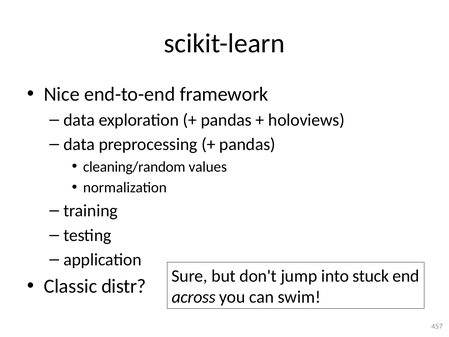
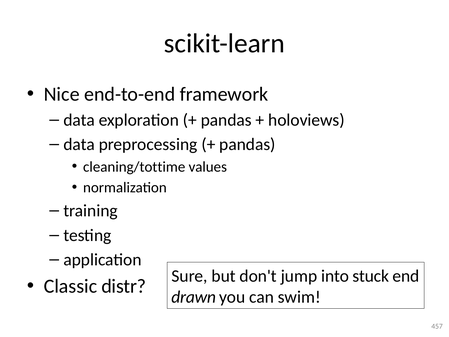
cleaning/random: cleaning/random -> cleaning/tottime (134, 167)
across: across -> drawn (194, 297)
